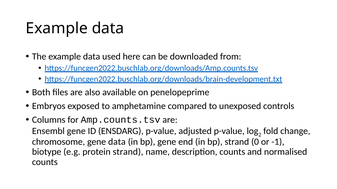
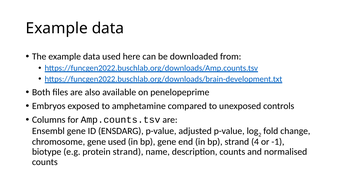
gene data: data -> used (117, 142)
0: 0 -> 4 (255, 142)
